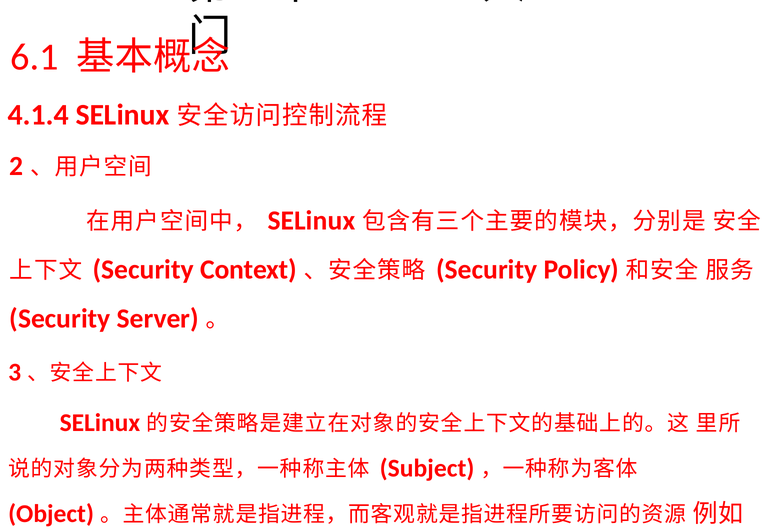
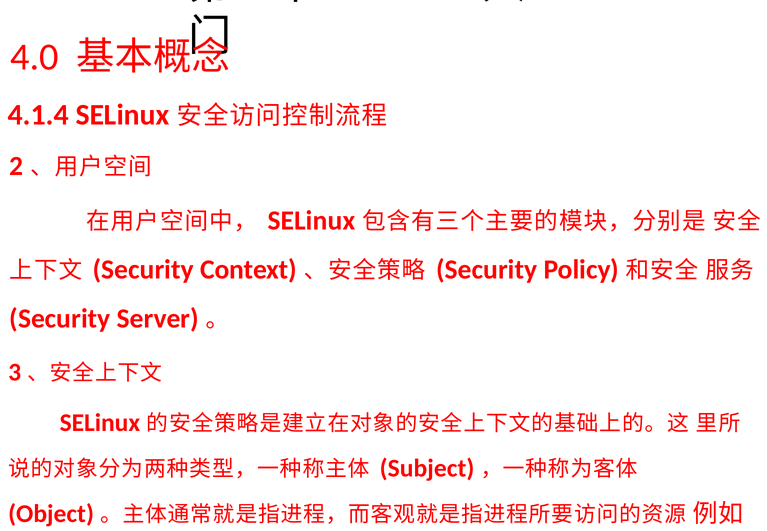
6.1: 6.1 -> 4.0 (34, 57)
